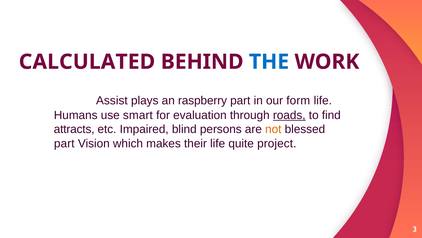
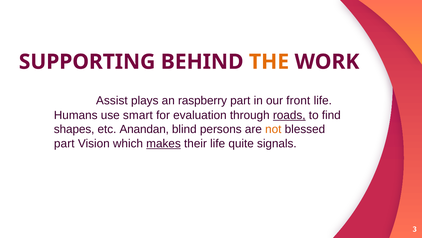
CALCULATED: CALCULATED -> SUPPORTING (87, 62)
THE colour: blue -> orange (269, 62)
form: form -> front (298, 100)
attracts: attracts -> shapes (74, 129)
Impaired: Impaired -> Anandan (144, 129)
makes underline: none -> present (164, 143)
project: project -> signals (277, 143)
